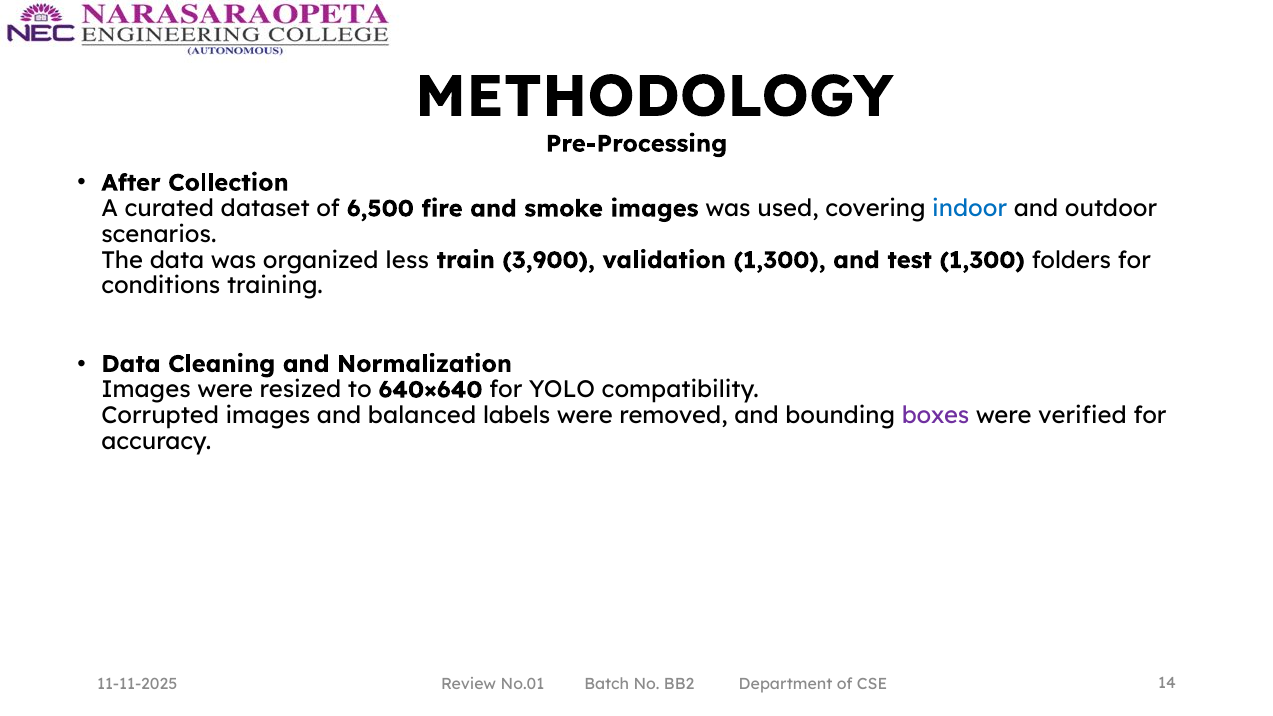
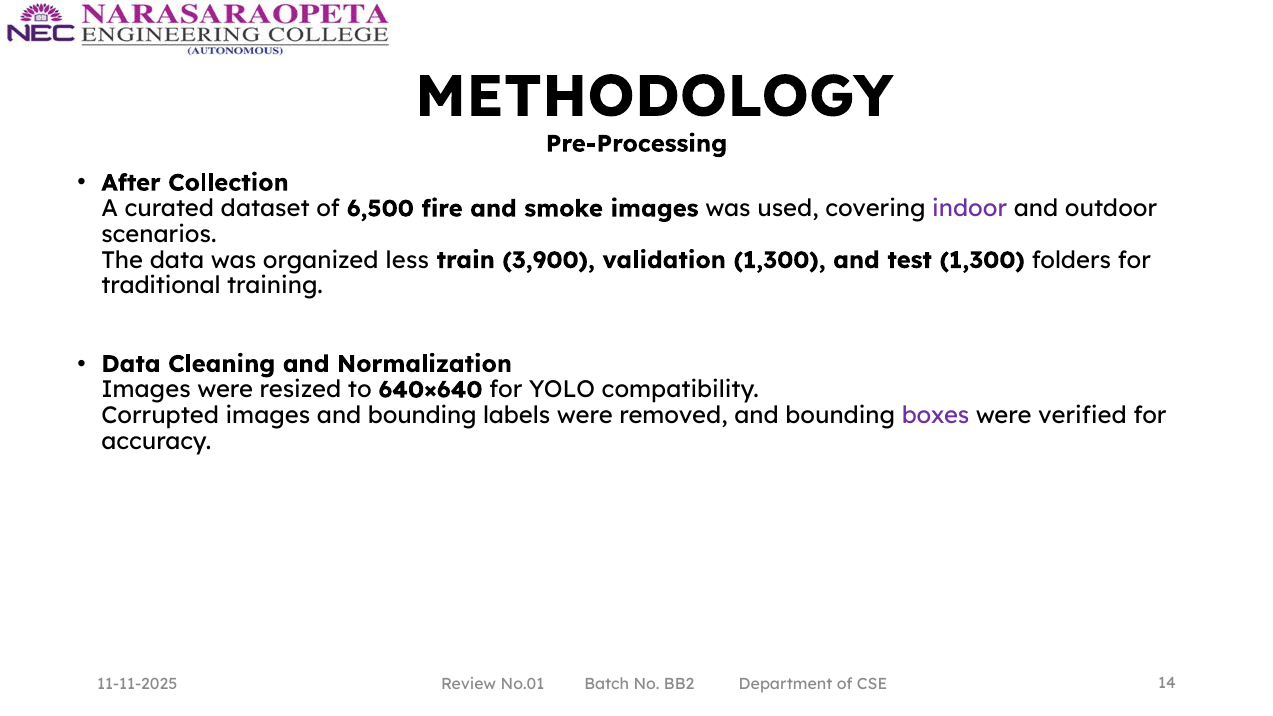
indoor colour: blue -> purple (970, 209)
conditions: conditions -> traditional (161, 286)
images and balanced: balanced -> bounding (422, 416)
